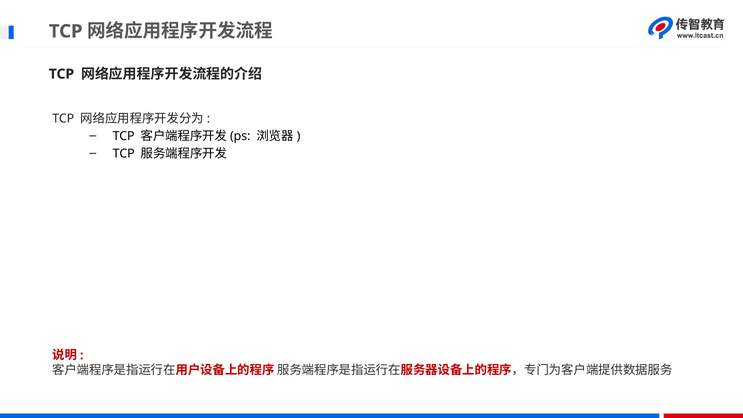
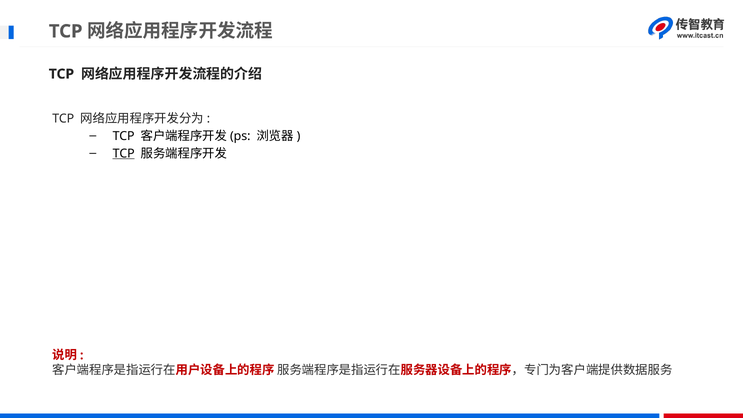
TCP underline: none -> present (124, 153)
